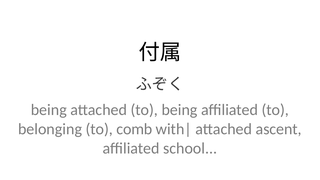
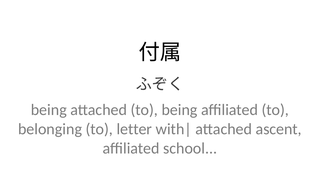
comb: comb -> letter (134, 129)
